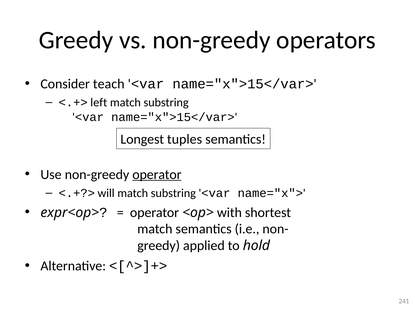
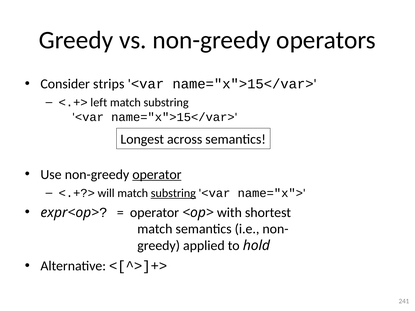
teach: teach -> strips (109, 84)
tuples: tuples -> across (185, 139)
substring underline: none -> present (173, 193)
